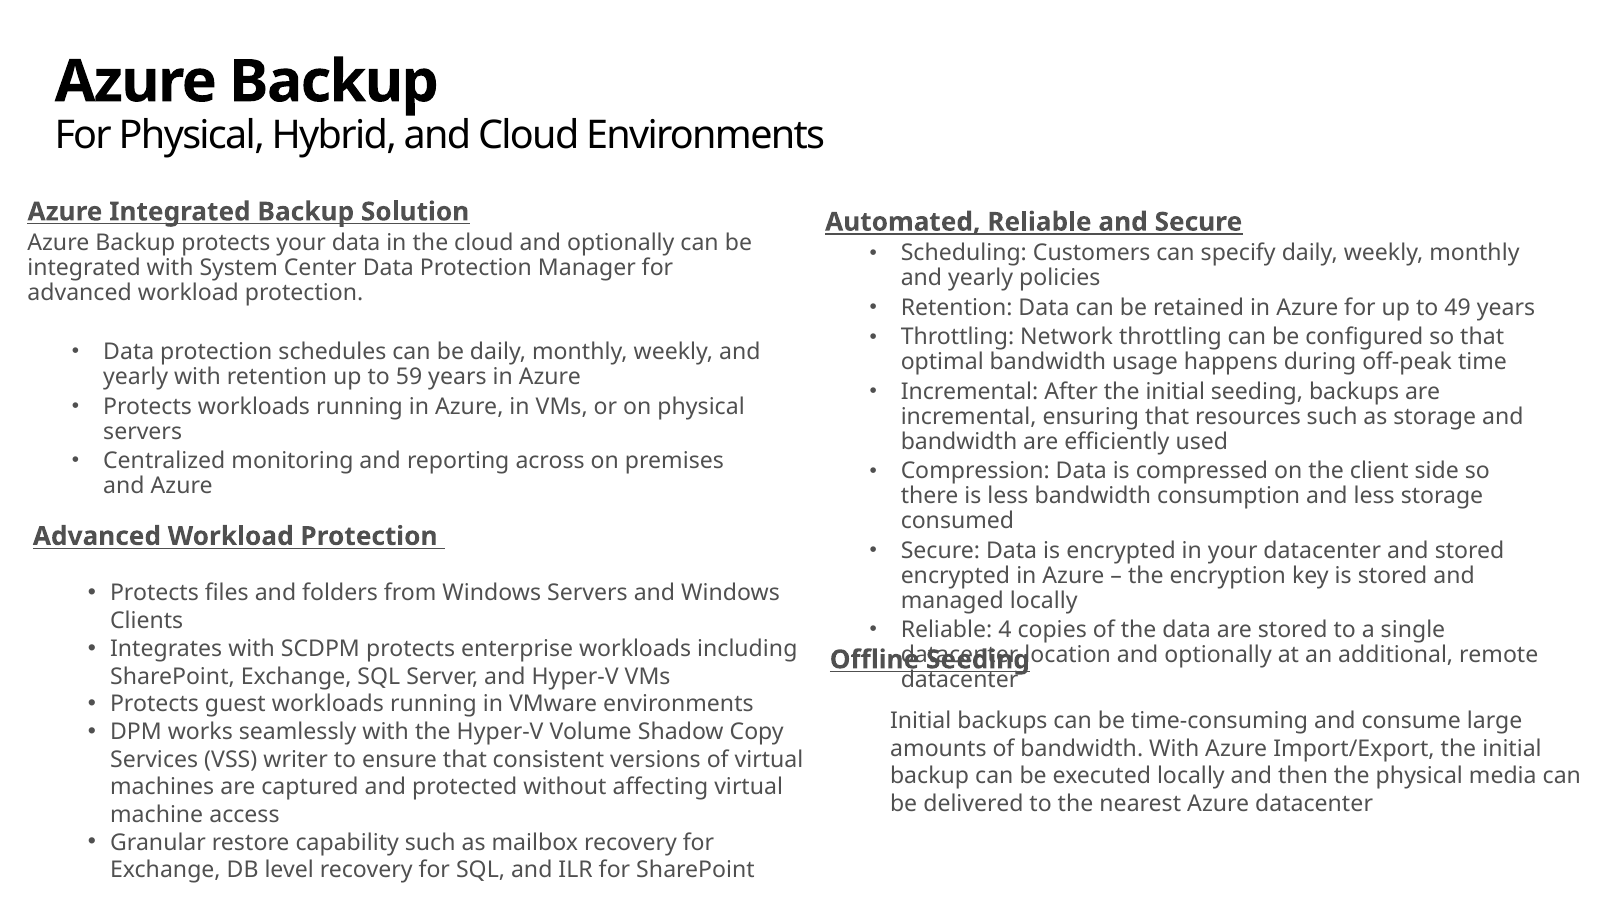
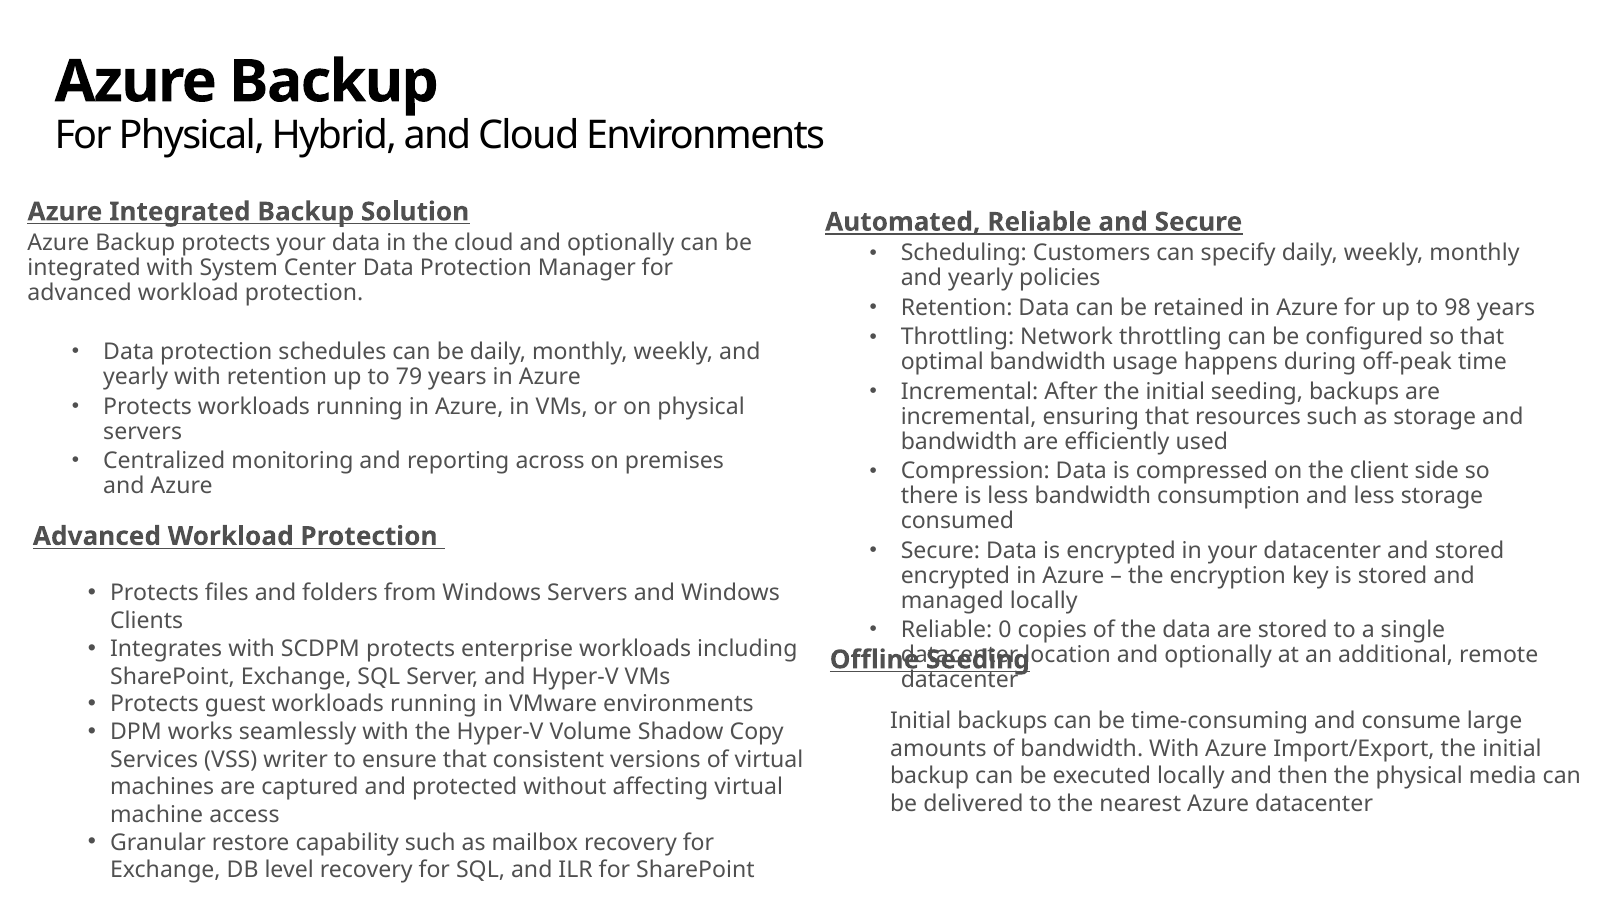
49: 49 -> 98 (1458, 308)
59: 59 -> 79 (409, 377)
4: 4 -> 0 (1005, 630)
